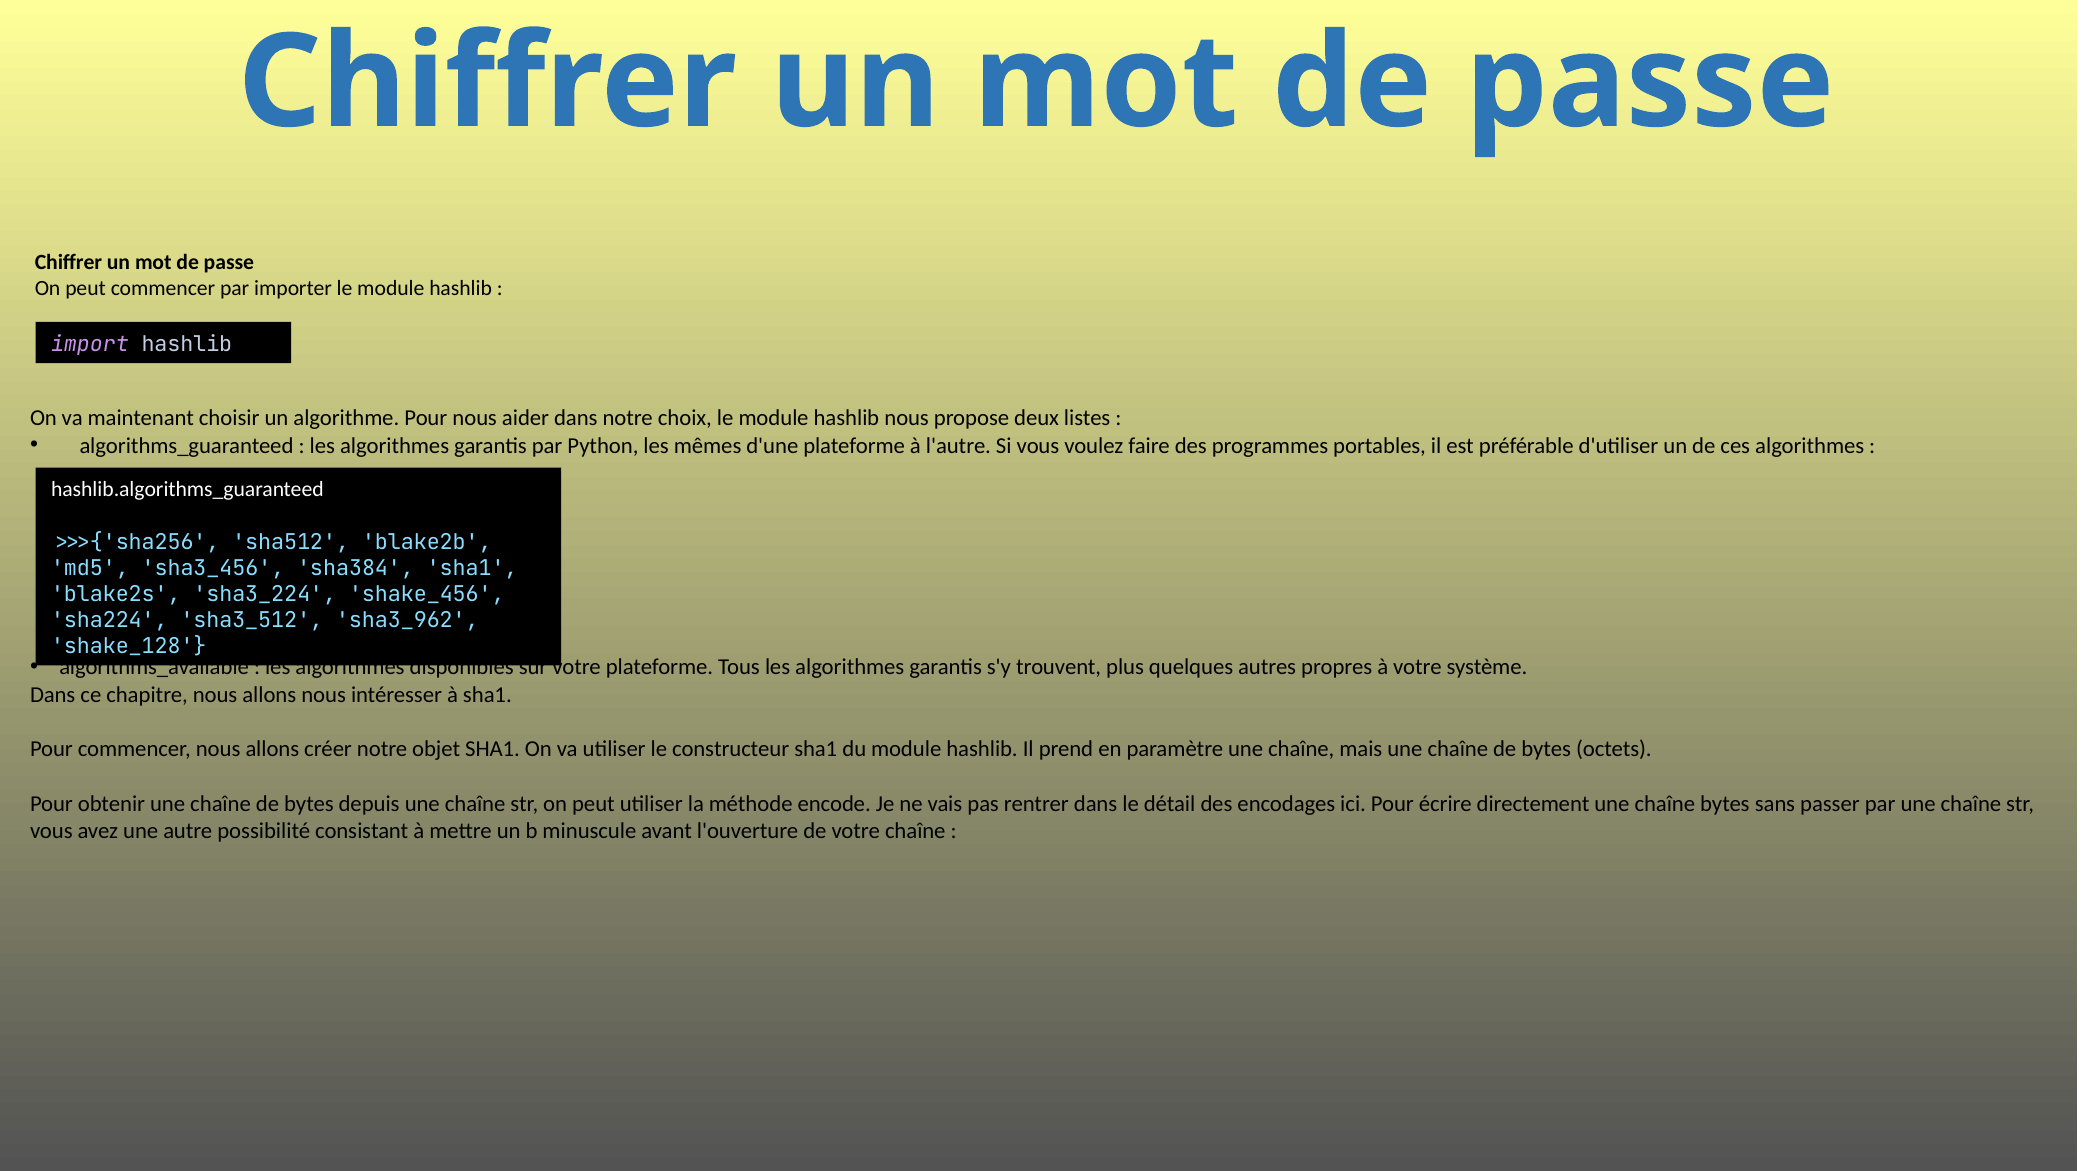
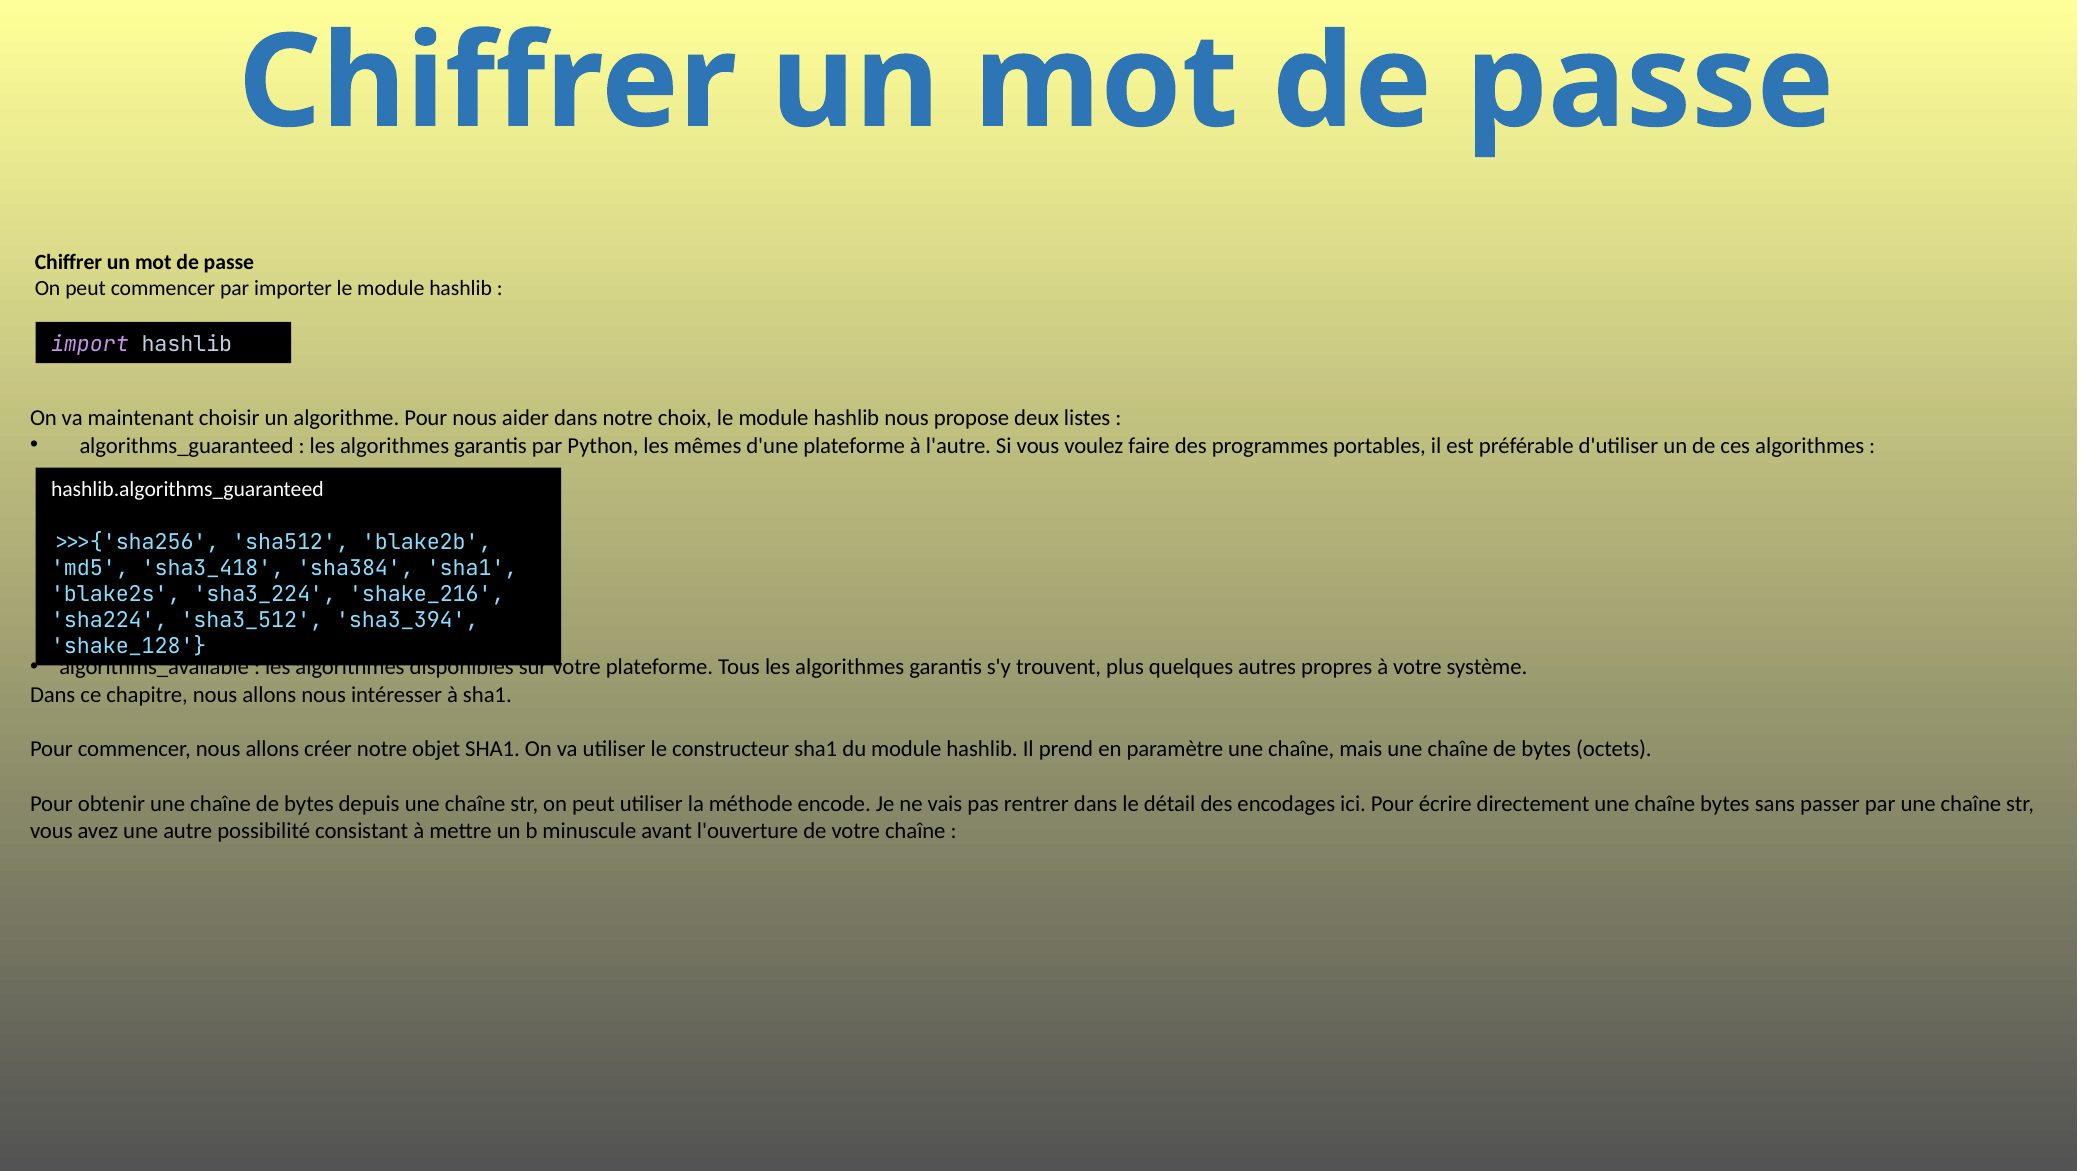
sha3_456: sha3_456 -> sha3_418 (213, 568)
shake_456: shake_456 -> shake_216 (427, 594)
sha3_962: sha3_962 -> sha3_394 (407, 620)
